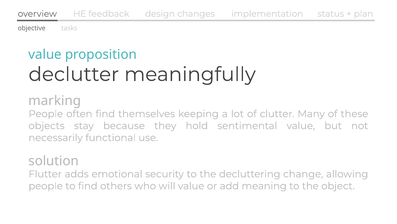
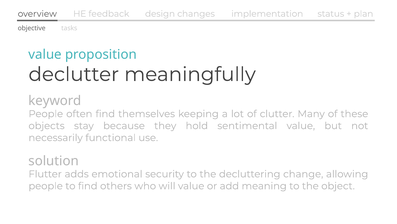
marking: marking -> keyword (55, 100)
